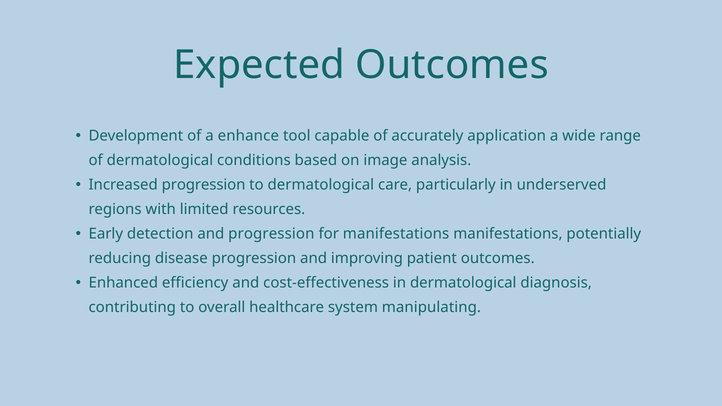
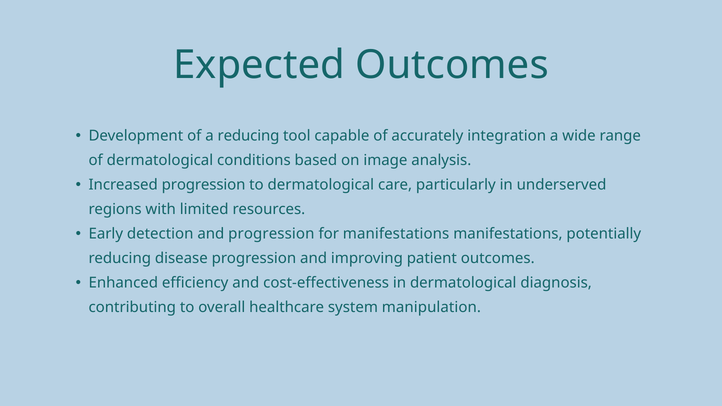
a enhance: enhance -> reducing (248, 136)
application: application -> integration (507, 136)
manipulating: manipulating -> manipulation (431, 308)
